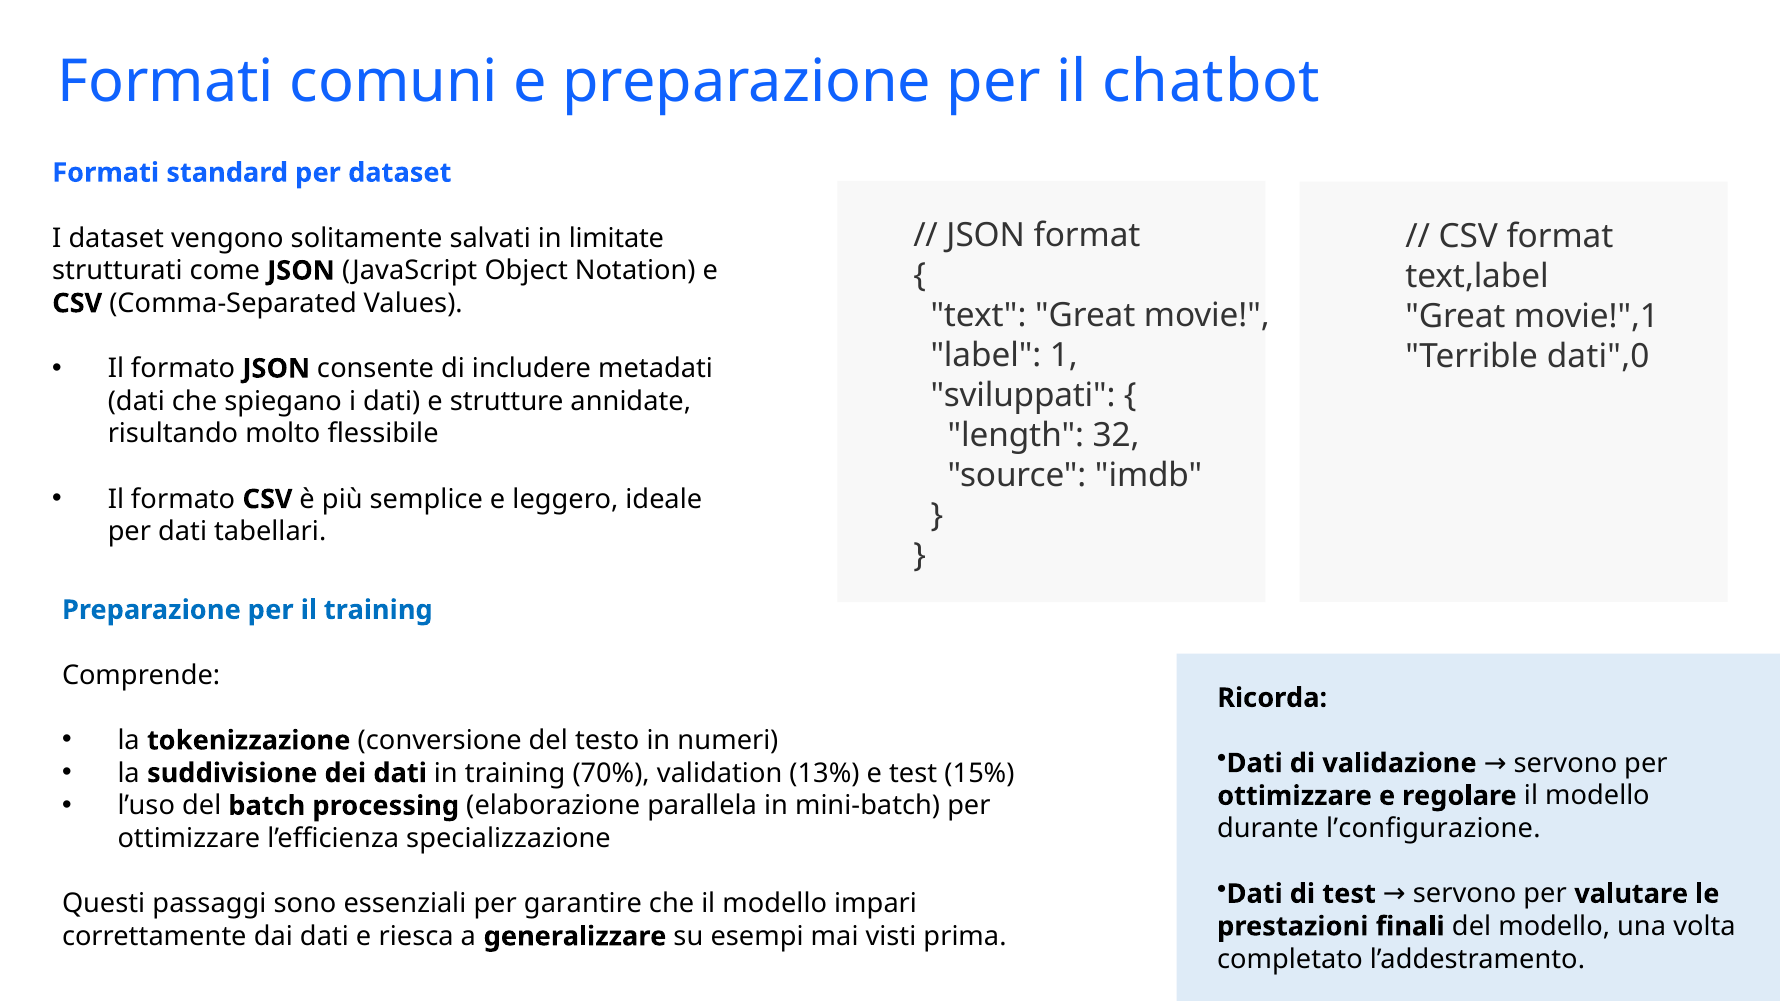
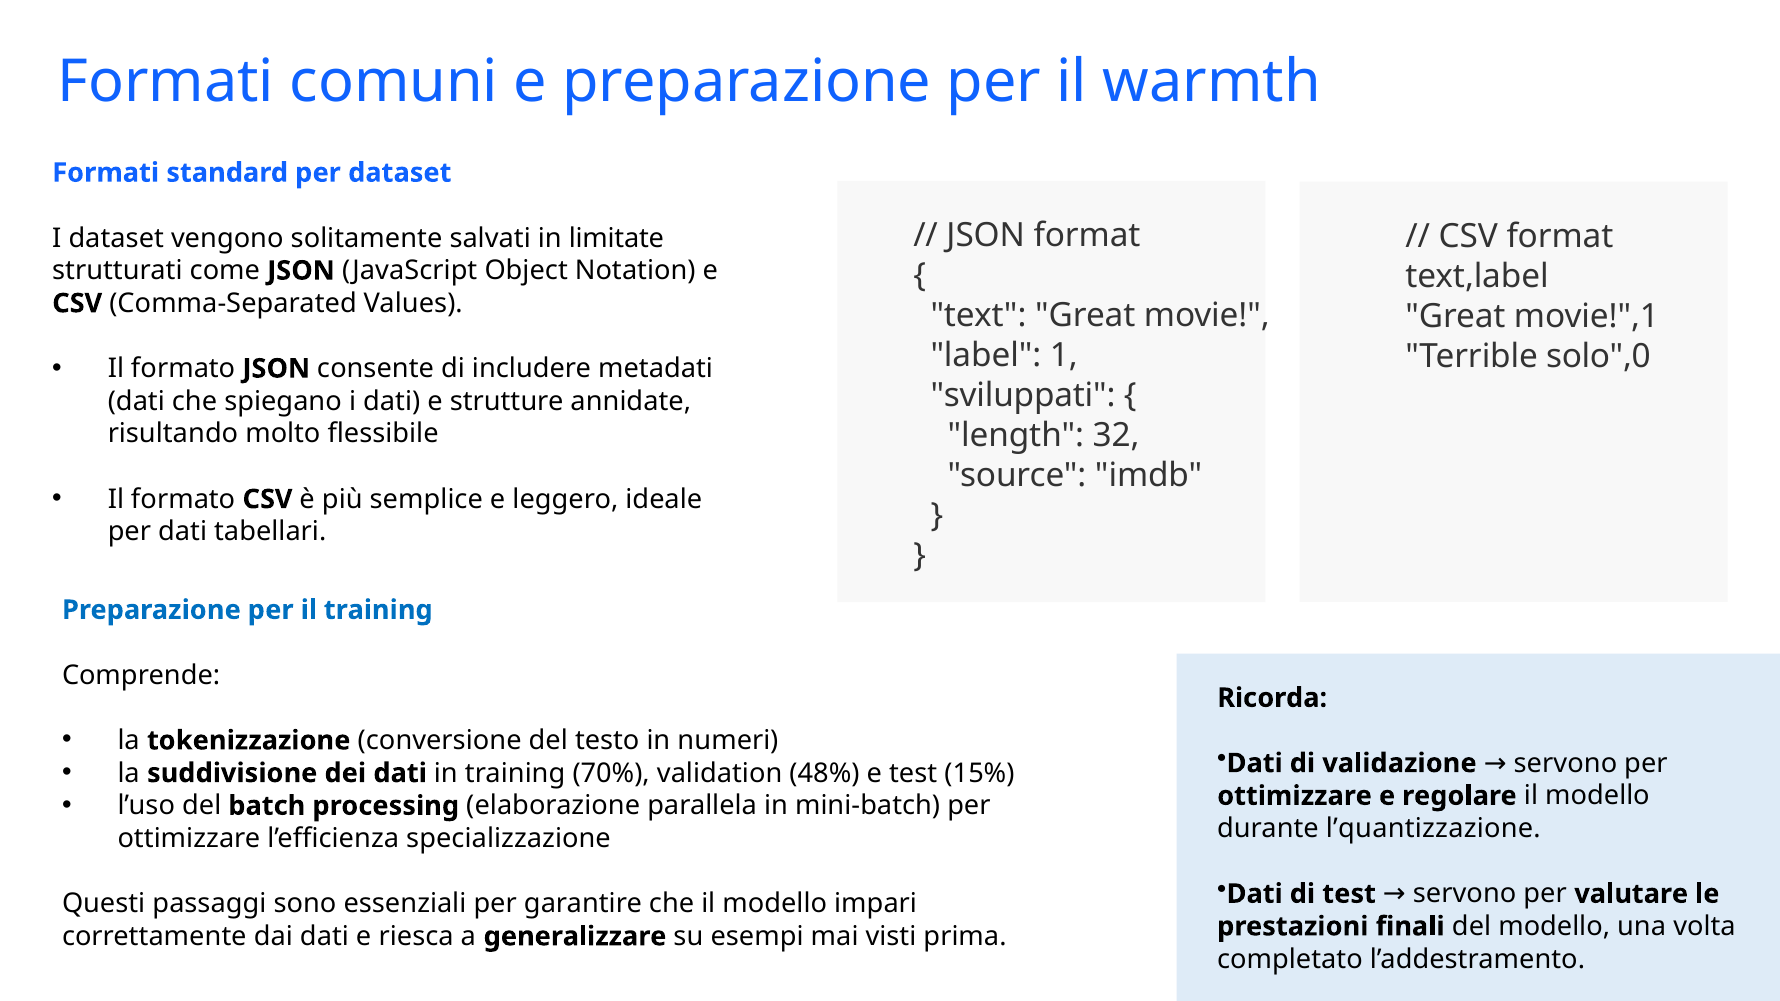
chatbot: chatbot -> warmth (1212, 82)
dati",0: dati",0 -> solo",0 (1598, 357)
13%: 13% -> 48% (824, 773)
l’configurazione: l’configurazione -> l’quantizzazione (1433, 829)
